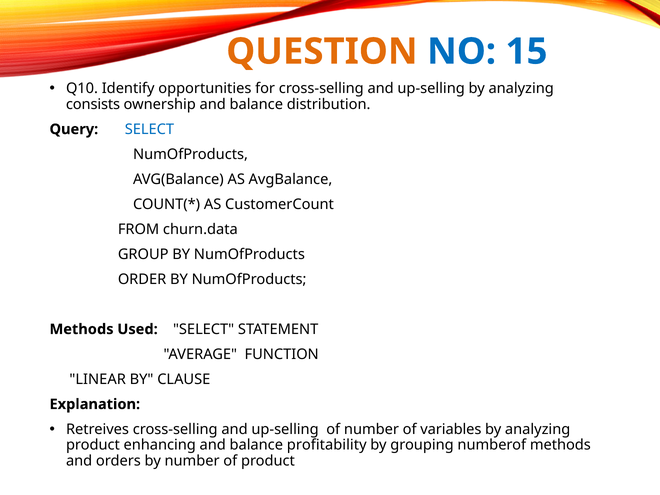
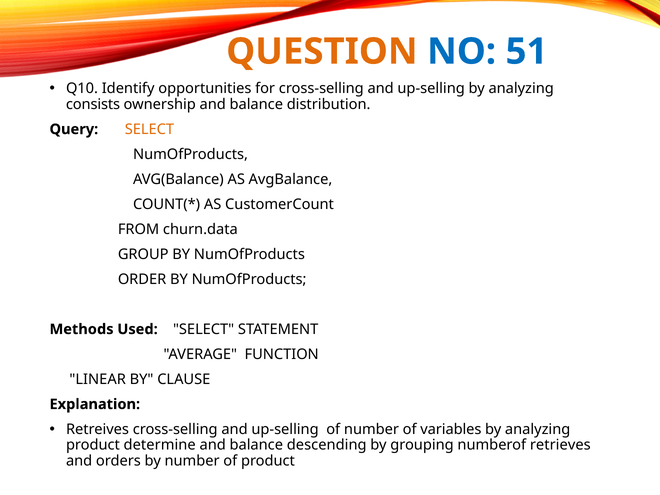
15: 15 -> 51 (526, 52)
SELECT colour: blue -> orange (149, 129)
enhancing: enhancing -> determine (160, 445)
profitability: profitability -> descending (327, 445)
numberof methods: methods -> retrieves (560, 445)
